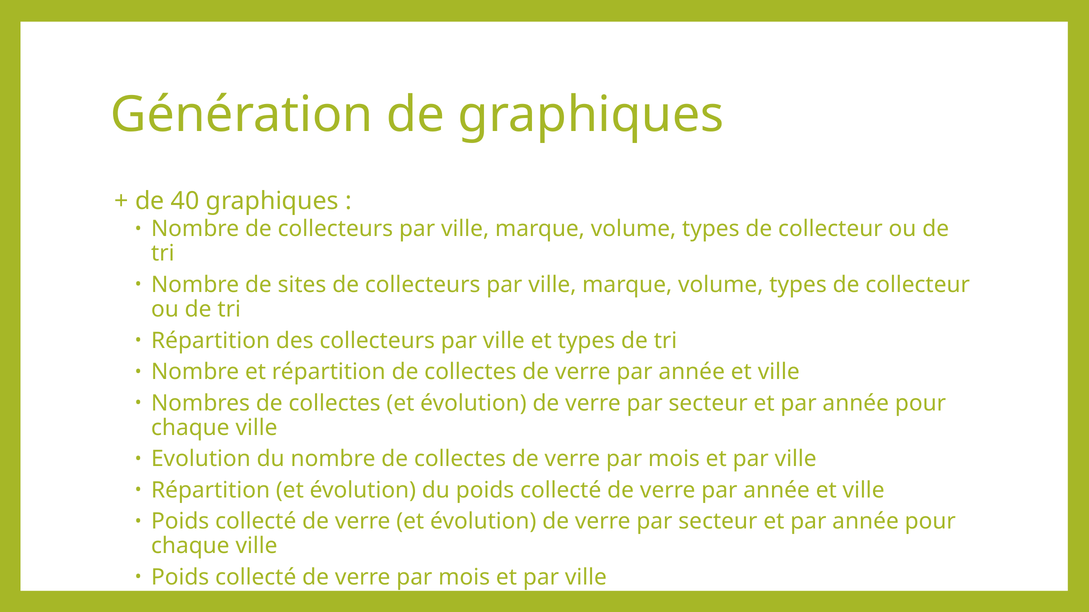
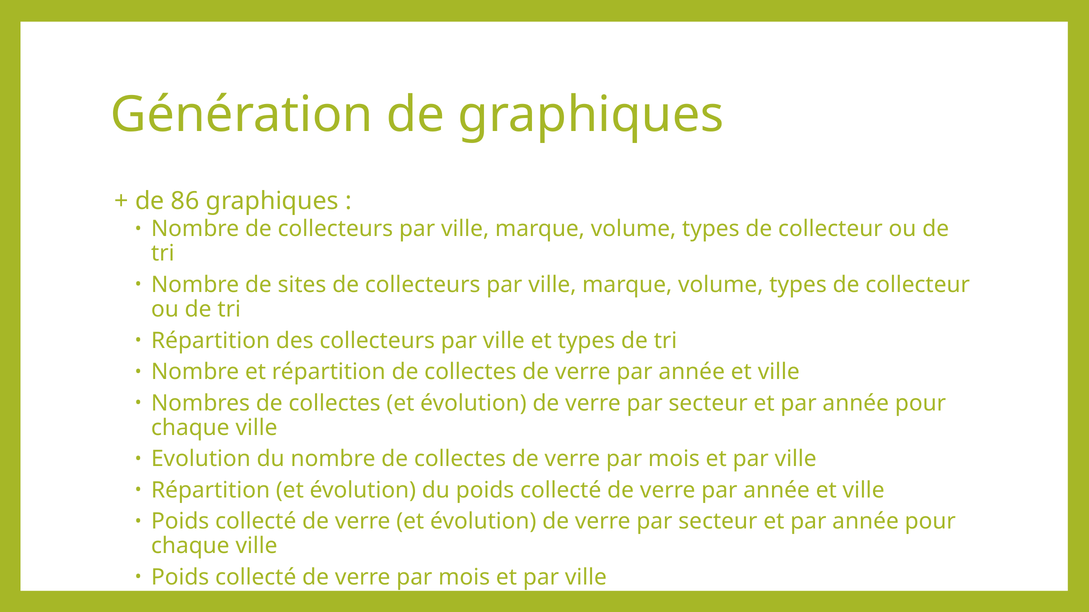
40: 40 -> 86 (185, 201)
